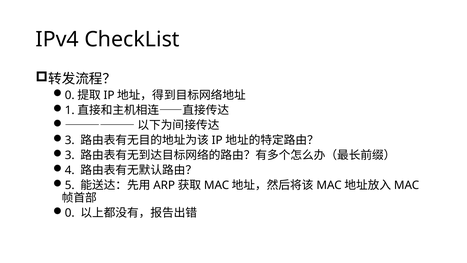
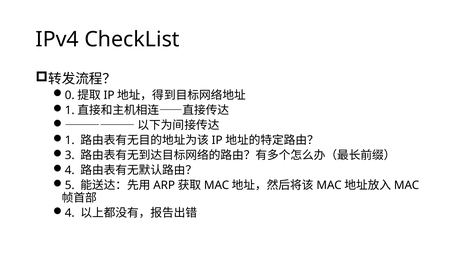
3: 3 -> 1 (70, 140)
0: 0 -> 4 (70, 213)
